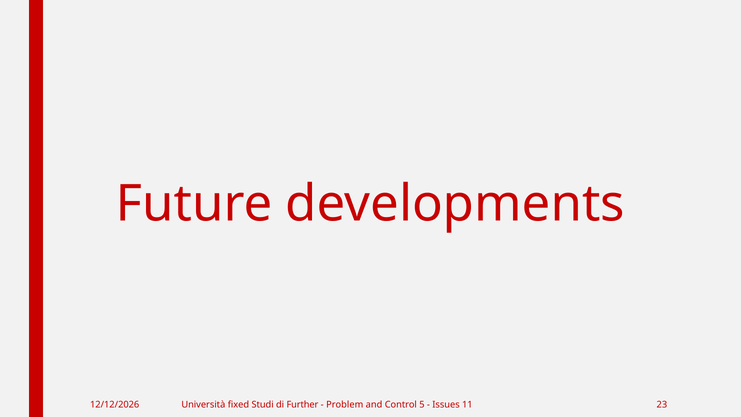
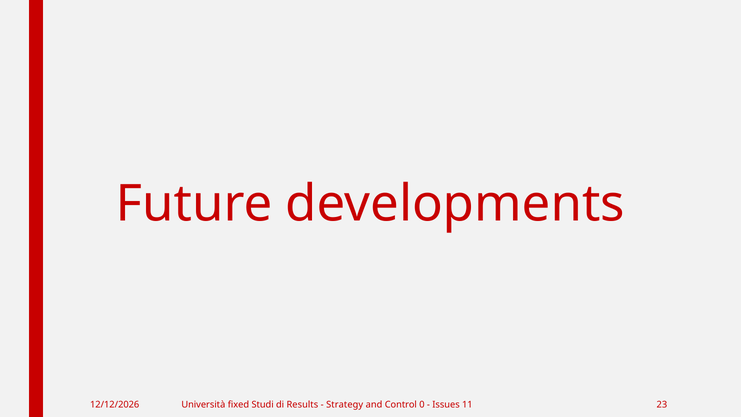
Further: Further -> Results (302, 404)
Problem: Problem -> Strategy (345, 404)
5: 5 -> 0 (422, 404)
